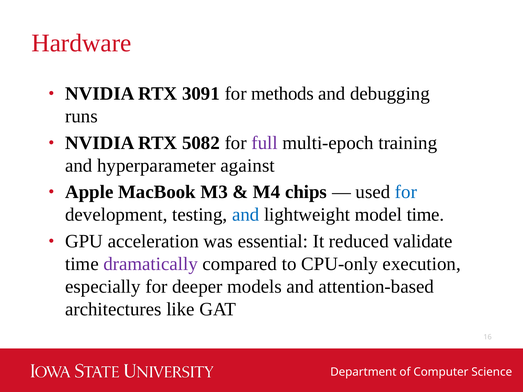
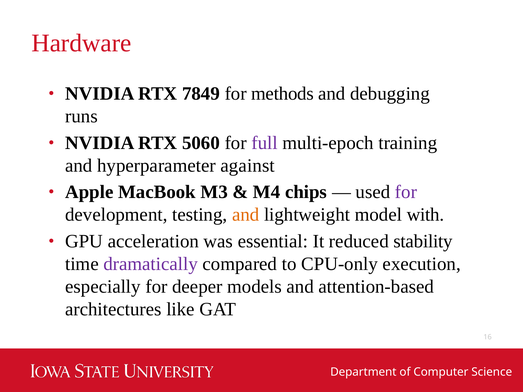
3091: 3091 -> 7849 (201, 94)
5082: 5082 -> 5060 (201, 143)
for colour: blue -> purple (406, 192)
and colour: blue -> orange (246, 215)
model time: time -> with (425, 215)
validate: validate -> stability (423, 241)
